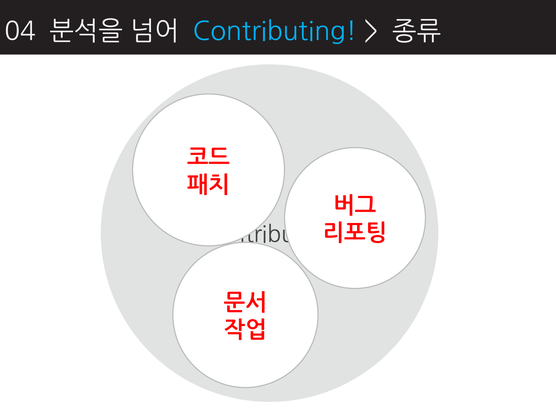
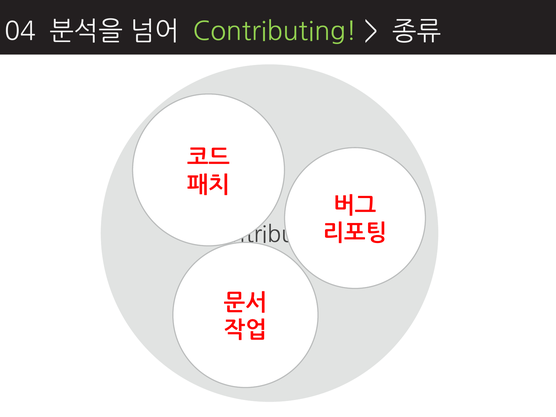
Contributing colour: light blue -> light green (275, 31)
